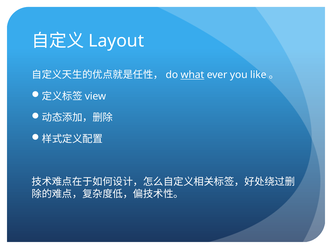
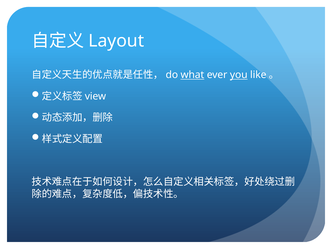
you underline: none -> present (239, 75)
